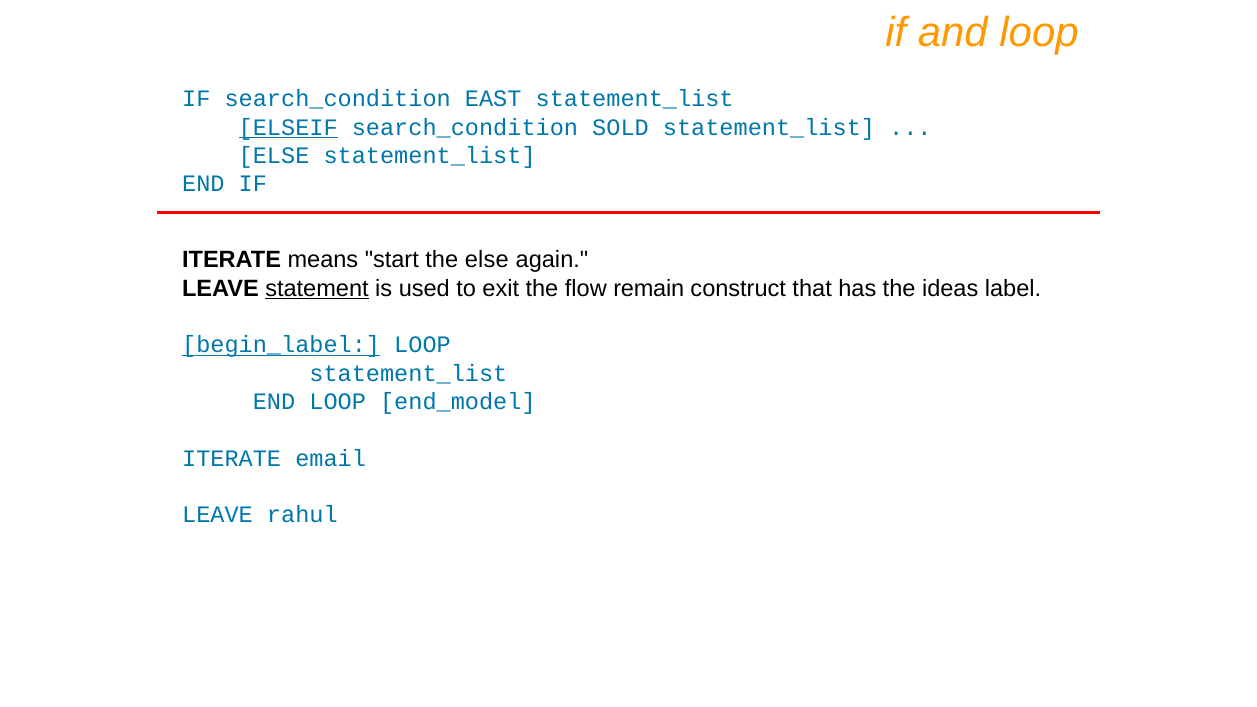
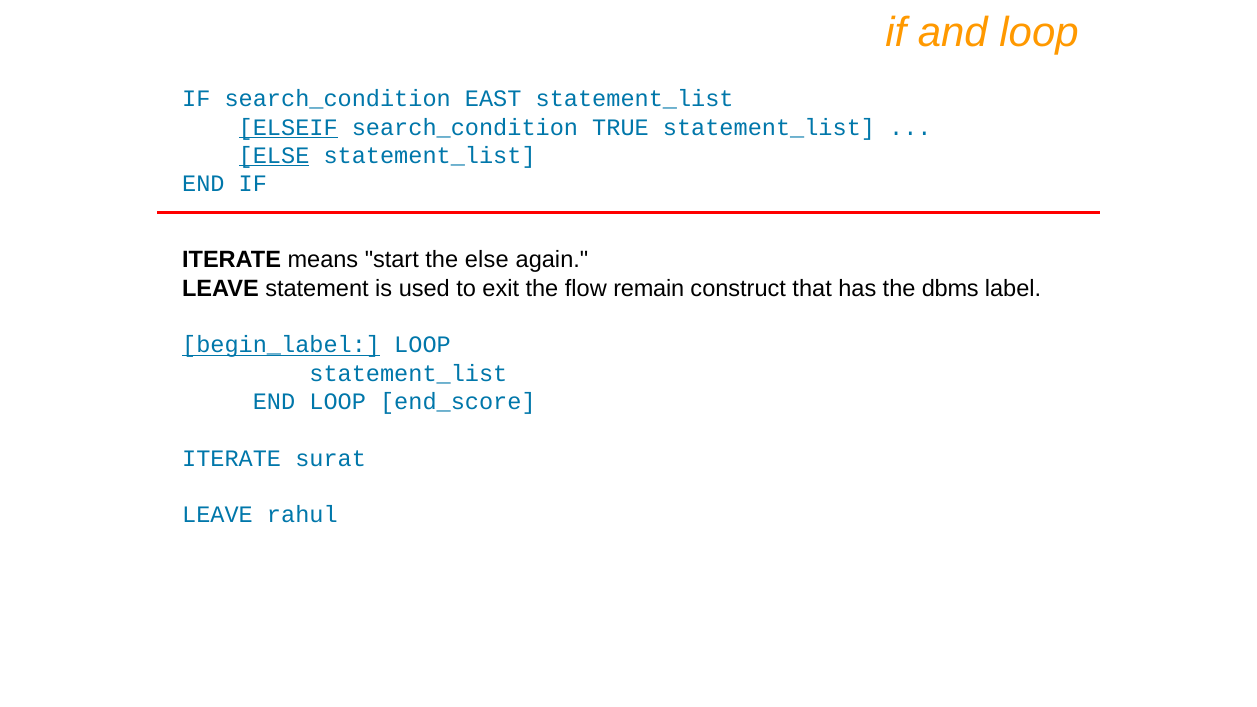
SOLD: SOLD -> TRUE (621, 127)
ELSE underline: none -> present (274, 156)
statement underline: present -> none (317, 288)
ideas: ideas -> dbms (950, 288)
end_model: end_model -> end_score (458, 402)
email: email -> surat (331, 458)
